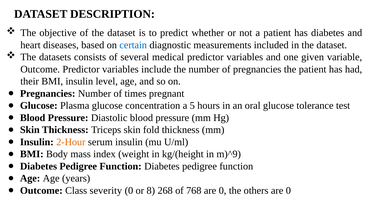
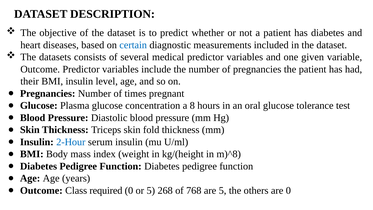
5: 5 -> 8 (192, 105)
2-Hour colour: orange -> blue (71, 142)
m)^9: m)^9 -> m)^8 (229, 154)
severity: severity -> required (106, 190)
or 8: 8 -> 5 (151, 190)
768 are 0: 0 -> 5 (223, 190)
